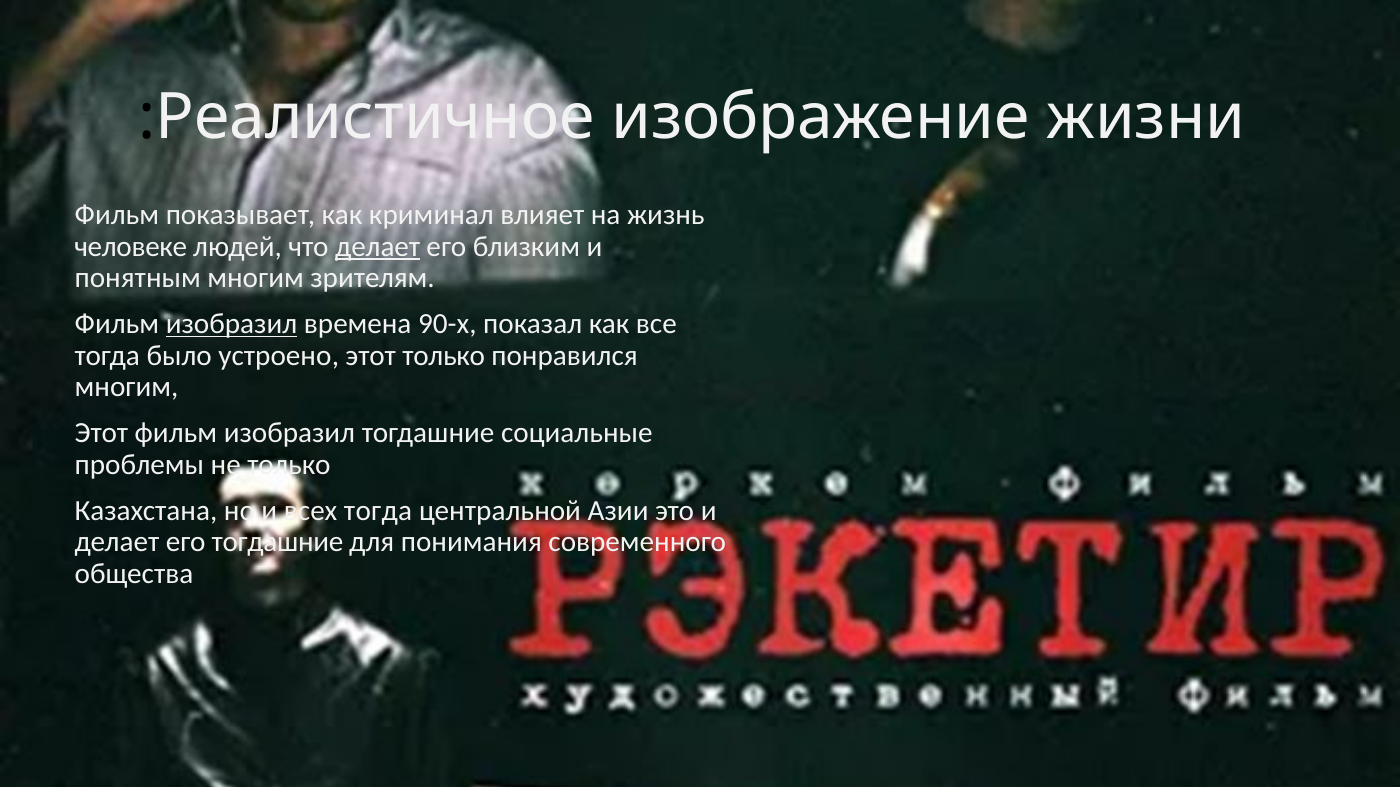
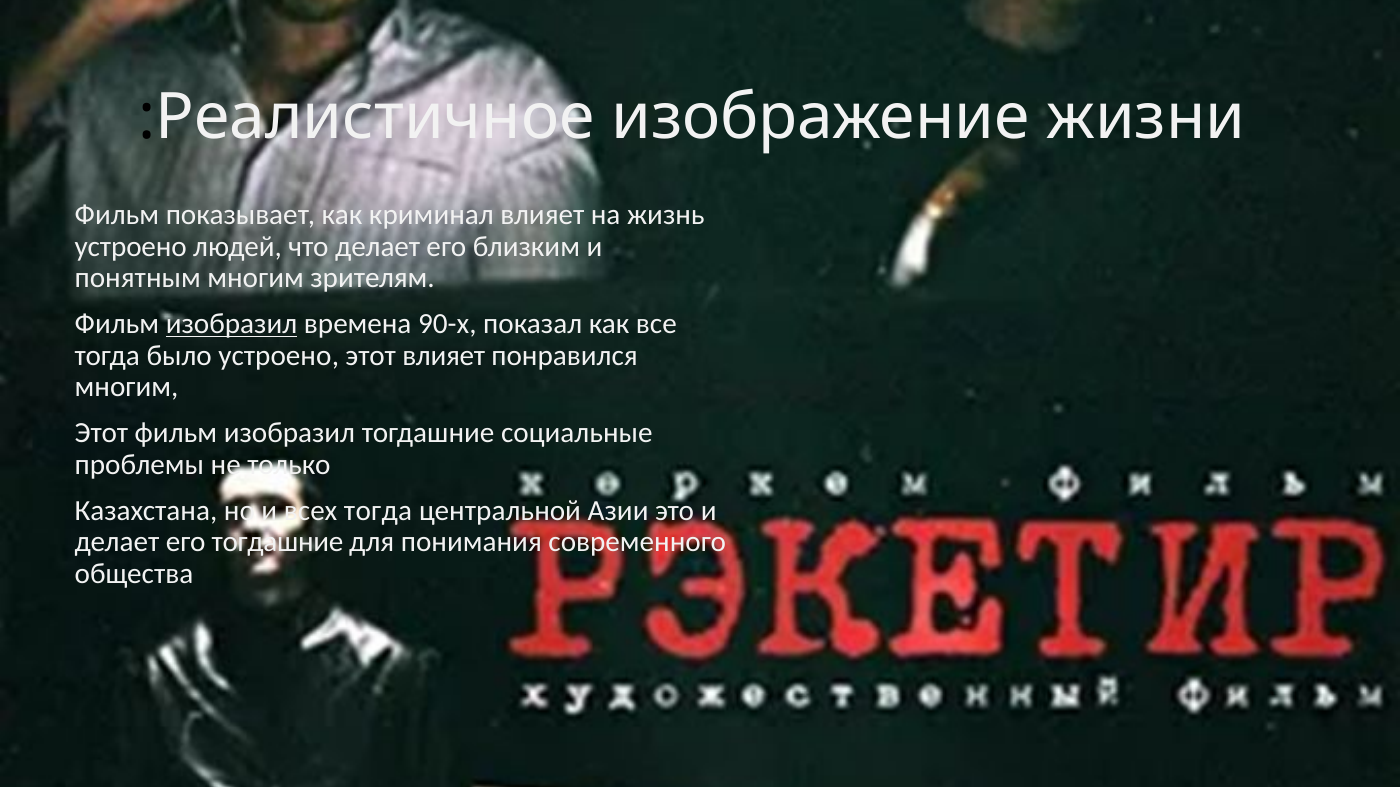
человеке: человеке -> устроено (131, 247)
делает underline: present -> none (378, 247)
этот только: только -> влияет (444, 356)
